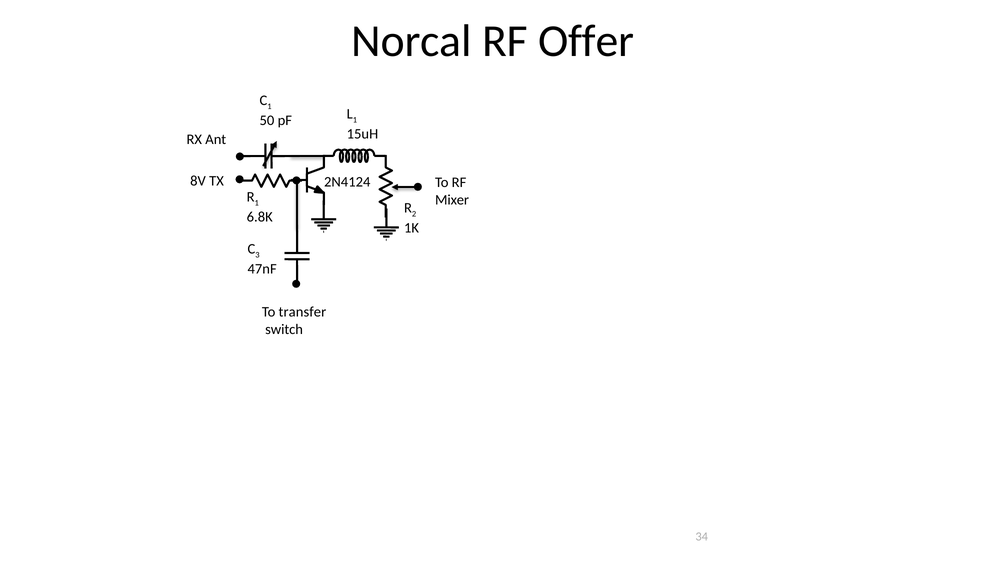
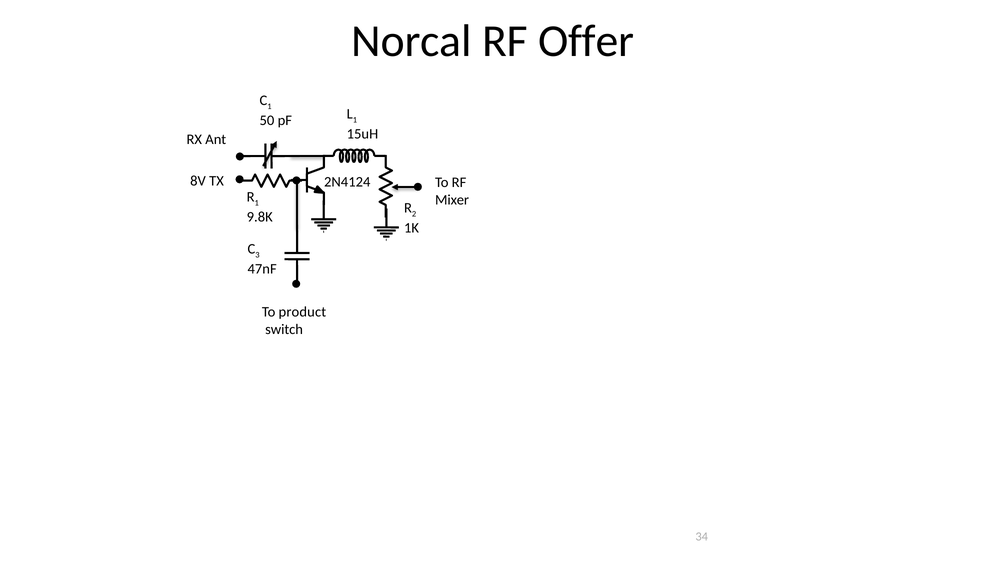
6.8K: 6.8K -> 9.8K (260, 217)
transfer: transfer -> product (302, 312)
